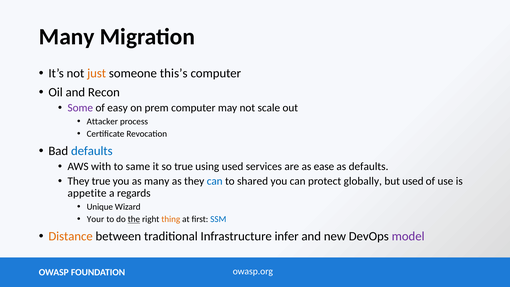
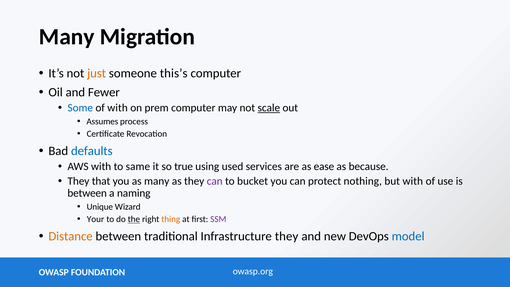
Recon: Recon -> Fewer (104, 92)
Some colour: purple -> blue (80, 108)
of easy: easy -> with (118, 108)
scale underline: none -> present (269, 108)
Attacker: Attacker -> Assumes (102, 121)
as defaults: defaults -> because (369, 166)
They true: true -> that (101, 181)
can colour: blue -> purple (215, 181)
shared: shared -> bucket (253, 181)
globally: globally -> nothing (363, 181)
but used: used -> with (413, 181)
appetite: appetite -> between (87, 193)
regards: regards -> naming (134, 193)
SSM colour: blue -> purple (218, 219)
Infrastructure infer: infer -> they (287, 236)
model colour: purple -> blue (408, 236)
